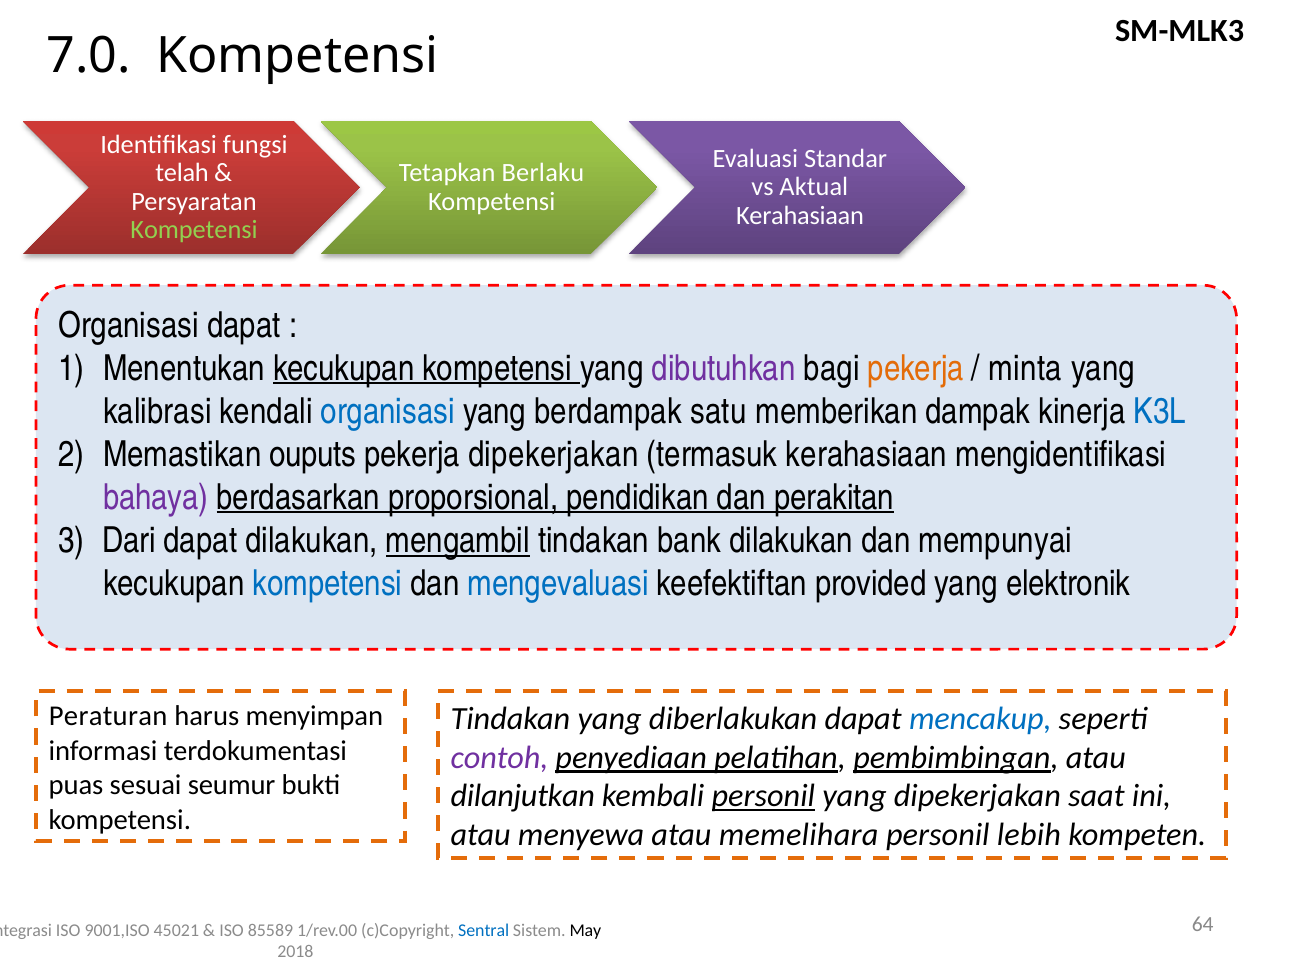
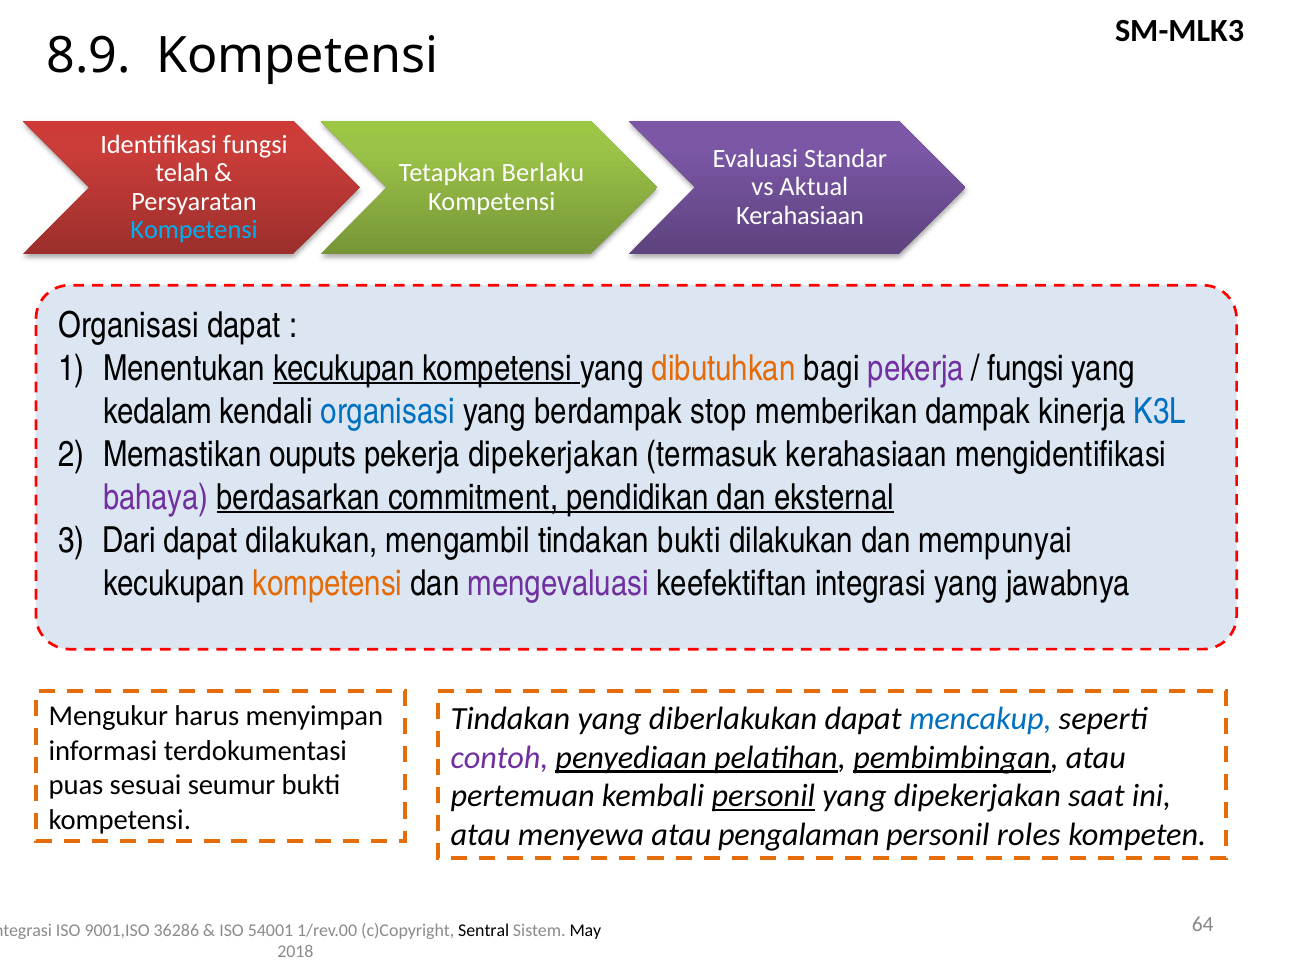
7.0: 7.0 -> 8.9 (89, 56)
Kompetensi colour: light green -> light blue (194, 230)
dibutuhkan colour: purple -> orange (724, 369)
pekerja colour: orange -> purple (916, 369)
minta: minta -> fungsi (1026, 369)
kalibrasi: kalibrasi -> kedalam (158, 412)
satu: satu -> stop (718, 412)
proporsional: proporsional -> commitment (473, 498)
perakitan: perakitan -> eksternal (834, 498)
mengambil underline: present -> none (458, 541)
tindakan bank: bank -> bukti (689, 541)
kompetensi colour: blue -> orange (328, 584)
mengevaluasi colour: blue -> purple (558, 584)
keefektiftan provided: provided -> integrasi (871, 584)
elektronik: elektronik -> jawabnya (1068, 584)
Peraturan: Peraturan -> Mengukur (108, 717)
dilanjutkan: dilanjutkan -> pertemuan (523, 797)
memelihara: memelihara -> pengalaman (799, 835)
lebih: lebih -> roles (1029, 835)
45021: 45021 -> 36286 (176, 930)
85589: 85589 -> 54001 (271, 930)
Sentral colour: blue -> black (484, 930)
